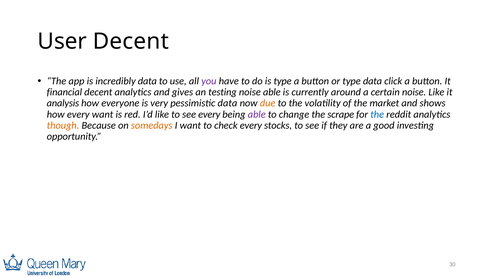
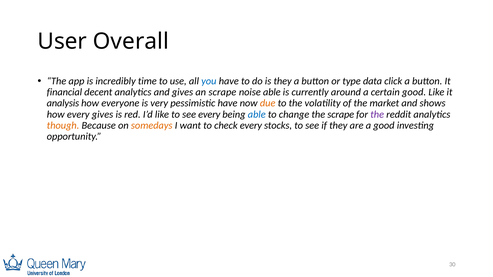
User Decent: Decent -> Overall (131, 41)
incredibly data: data -> time (147, 81)
you colour: purple -> blue (209, 81)
is type: type -> they (283, 81)
an testing: testing -> scrape (222, 92)
certain noise: noise -> good (414, 92)
pessimistic data: data -> have (228, 103)
every want: want -> gives (103, 114)
able colour: purple -> blue (257, 114)
the colour: blue -> purple (377, 114)
